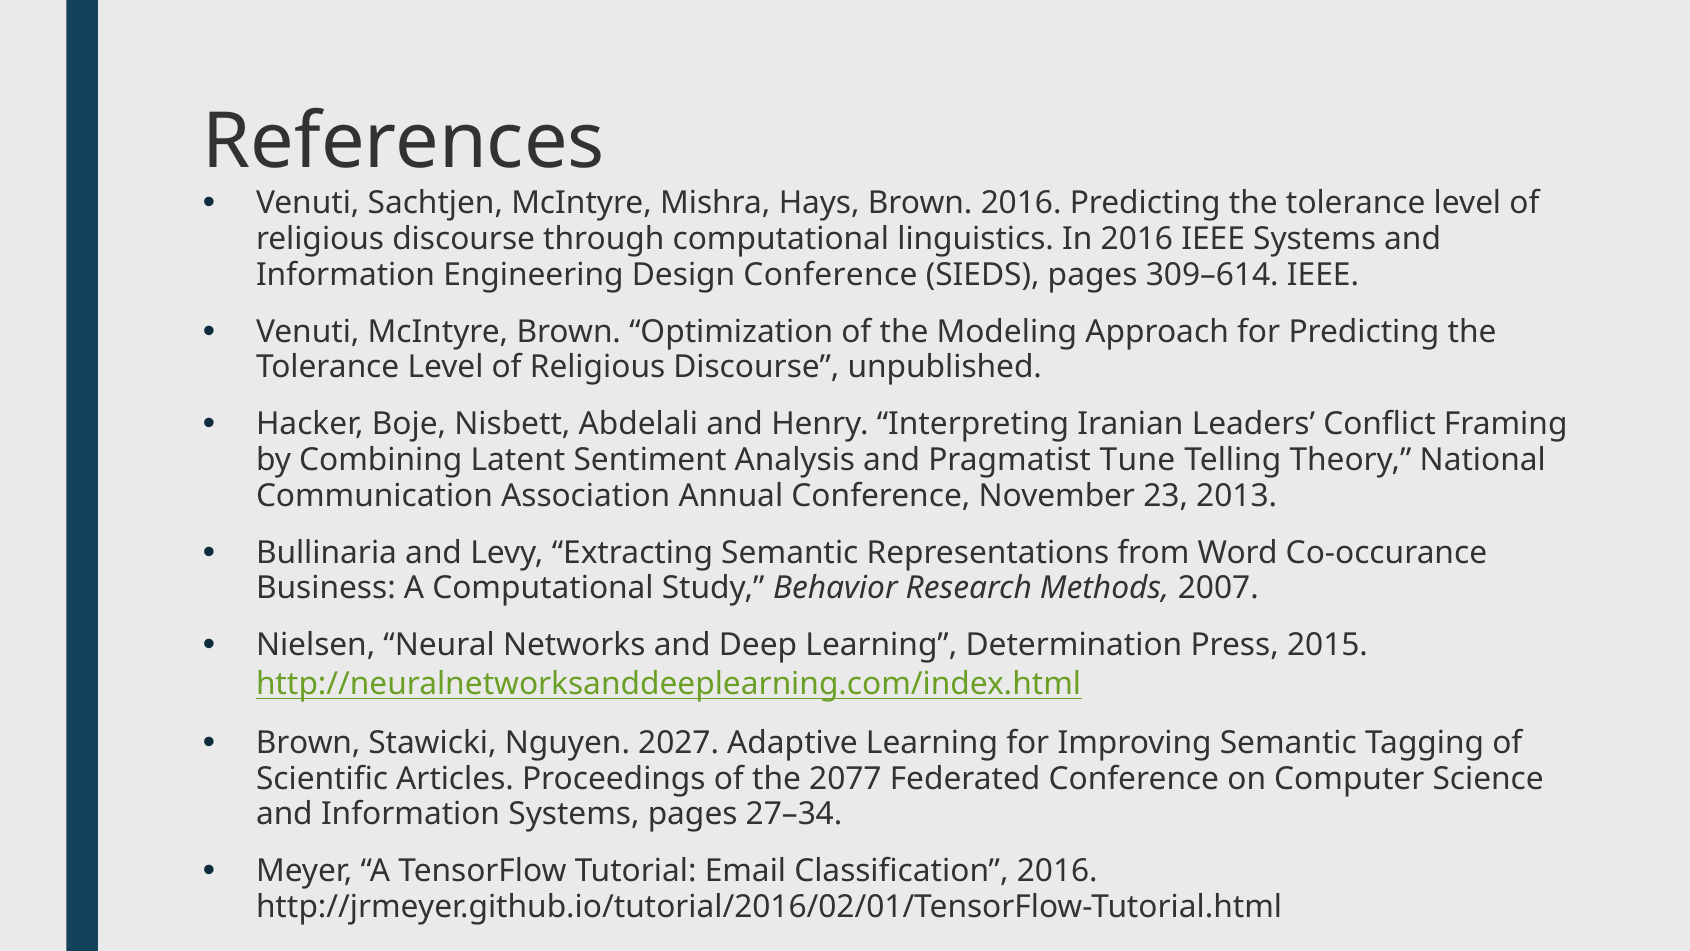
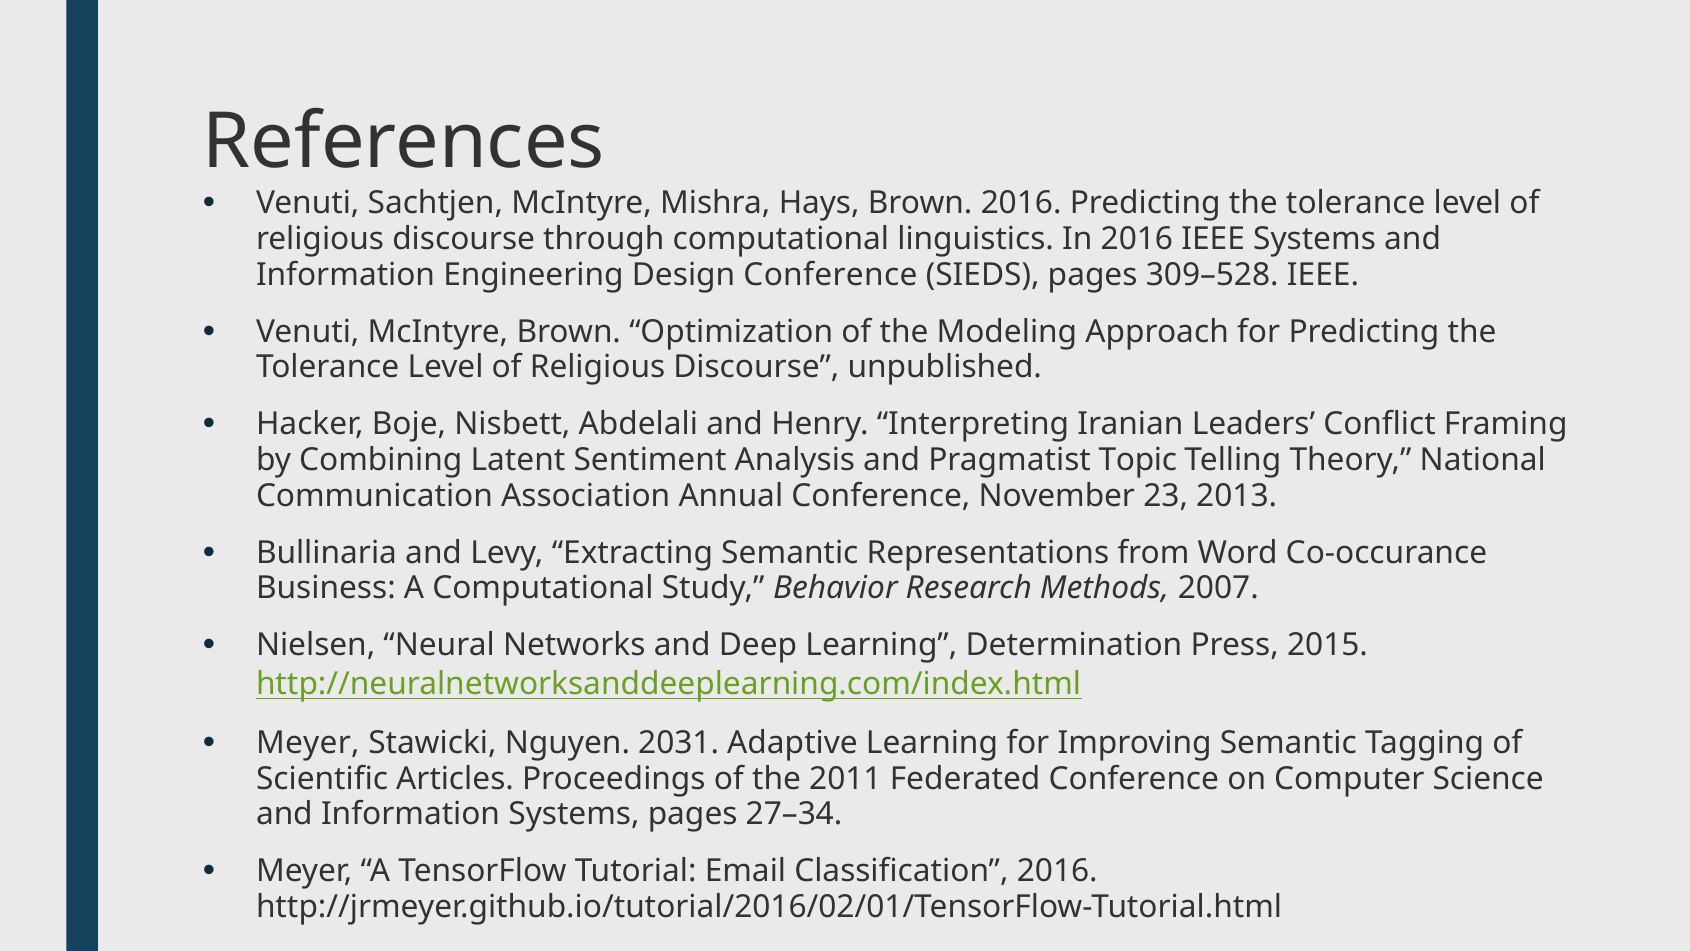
309–614: 309–614 -> 309–528 (1212, 275)
Tune: Tune -> Topic (1138, 460)
Brown: Brown -> Meyer (308, 743)
2027: 2027 -> 2031 (679, 743)
2077: 2077 -> 2011 (845, 778)
